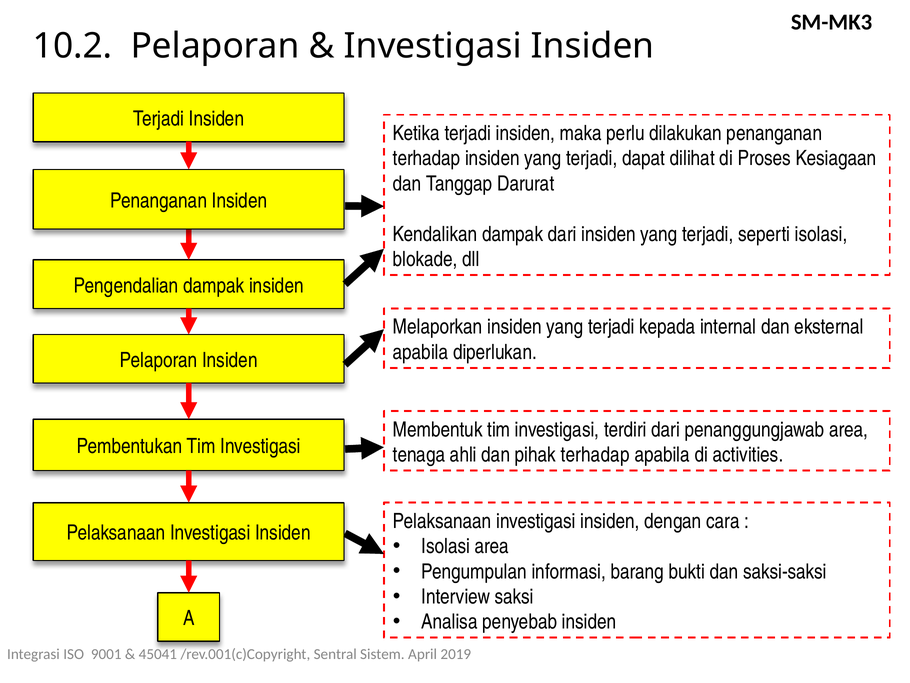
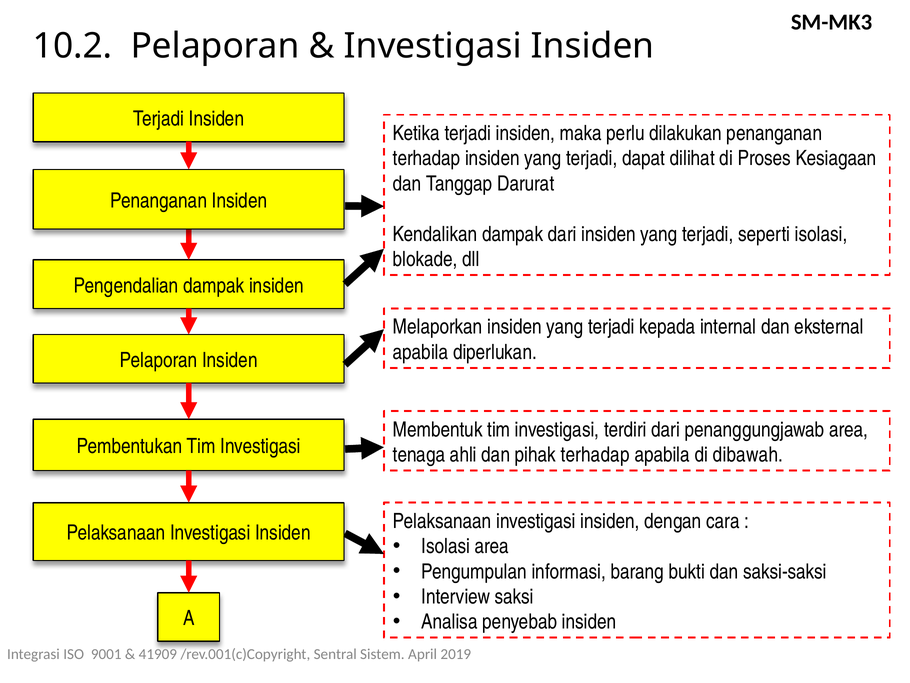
activities: activities -> dibawah (748, 455)
45041: 45041 -> 41909 (158, 654)
